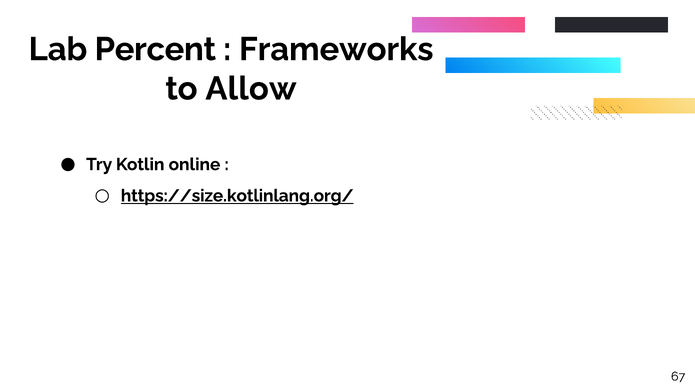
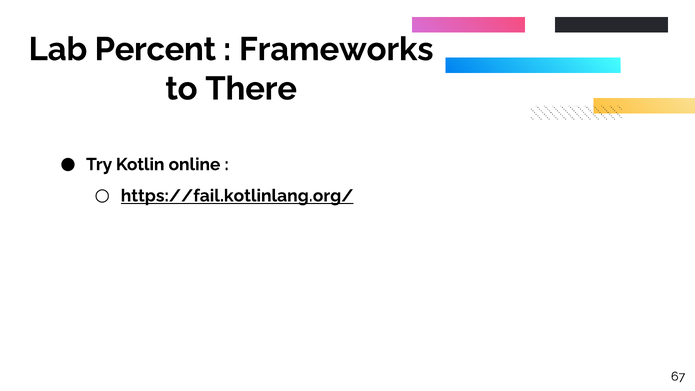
Allow: Allow -> There (251, 89)
https://size.kotlinlang.org/: https://size.kotlinlang.org/ -> https://fail.kotlinlang.org/ (237, 196)
